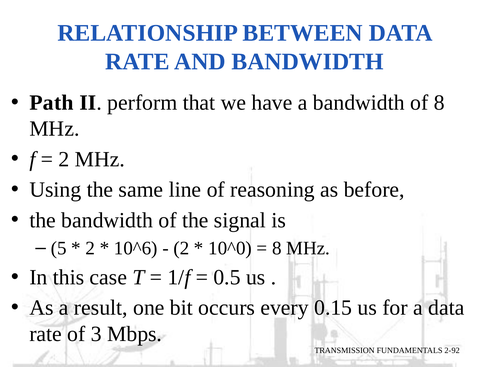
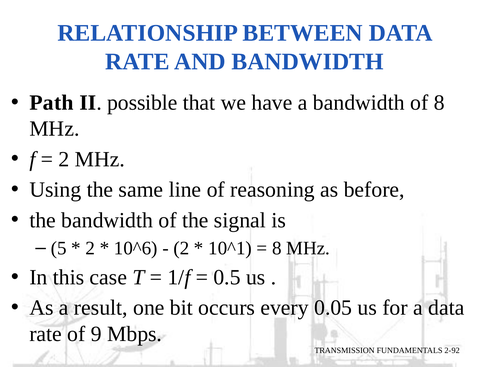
perform: perform -> possible (142, 103)
10^0: 10^0 -> 10^1 (230, 248)
0.15: 0.15 -> 0.05 (333, 308)
3: 3 -> 9 (96, 334)
